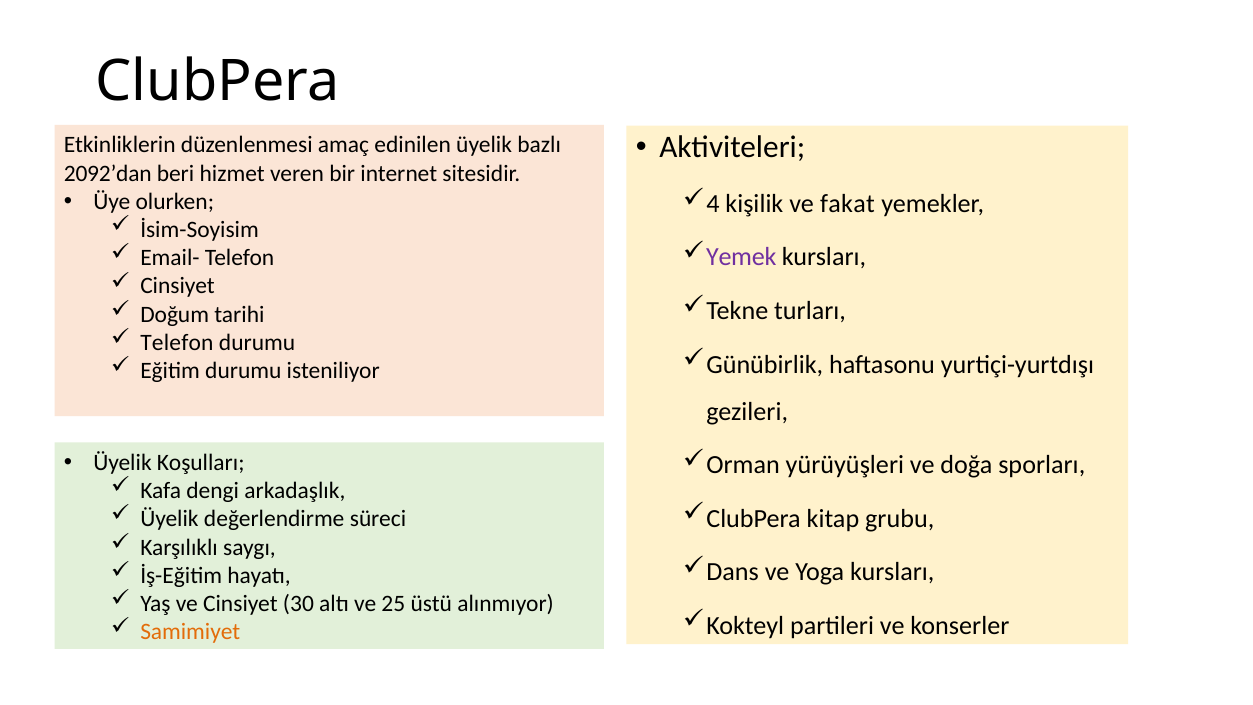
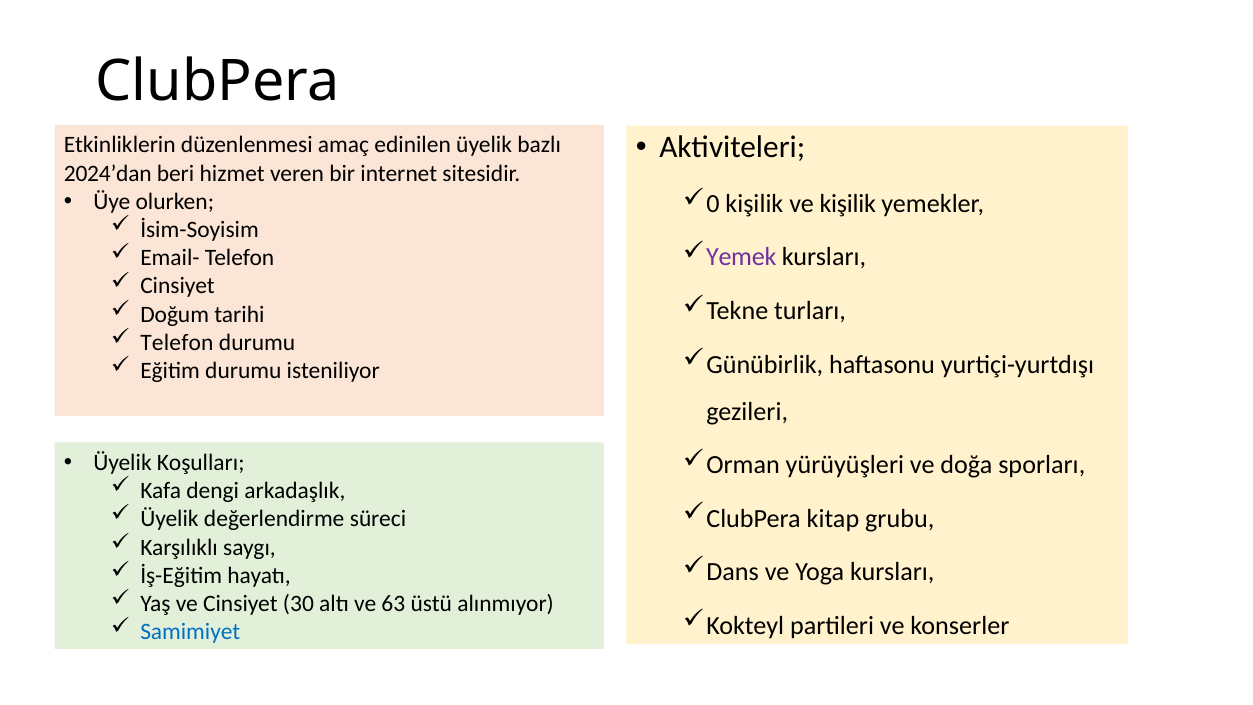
2092’dan: 2092’dan -> 2024’dan (108, 173)
4: 4 -> 0 (713, 204)
ve fakat: fakat -> kişilik (848, 204)
25: 25 -> 63 (393, 604)
Samimiyet colour: orange -> blue (190, 632)
